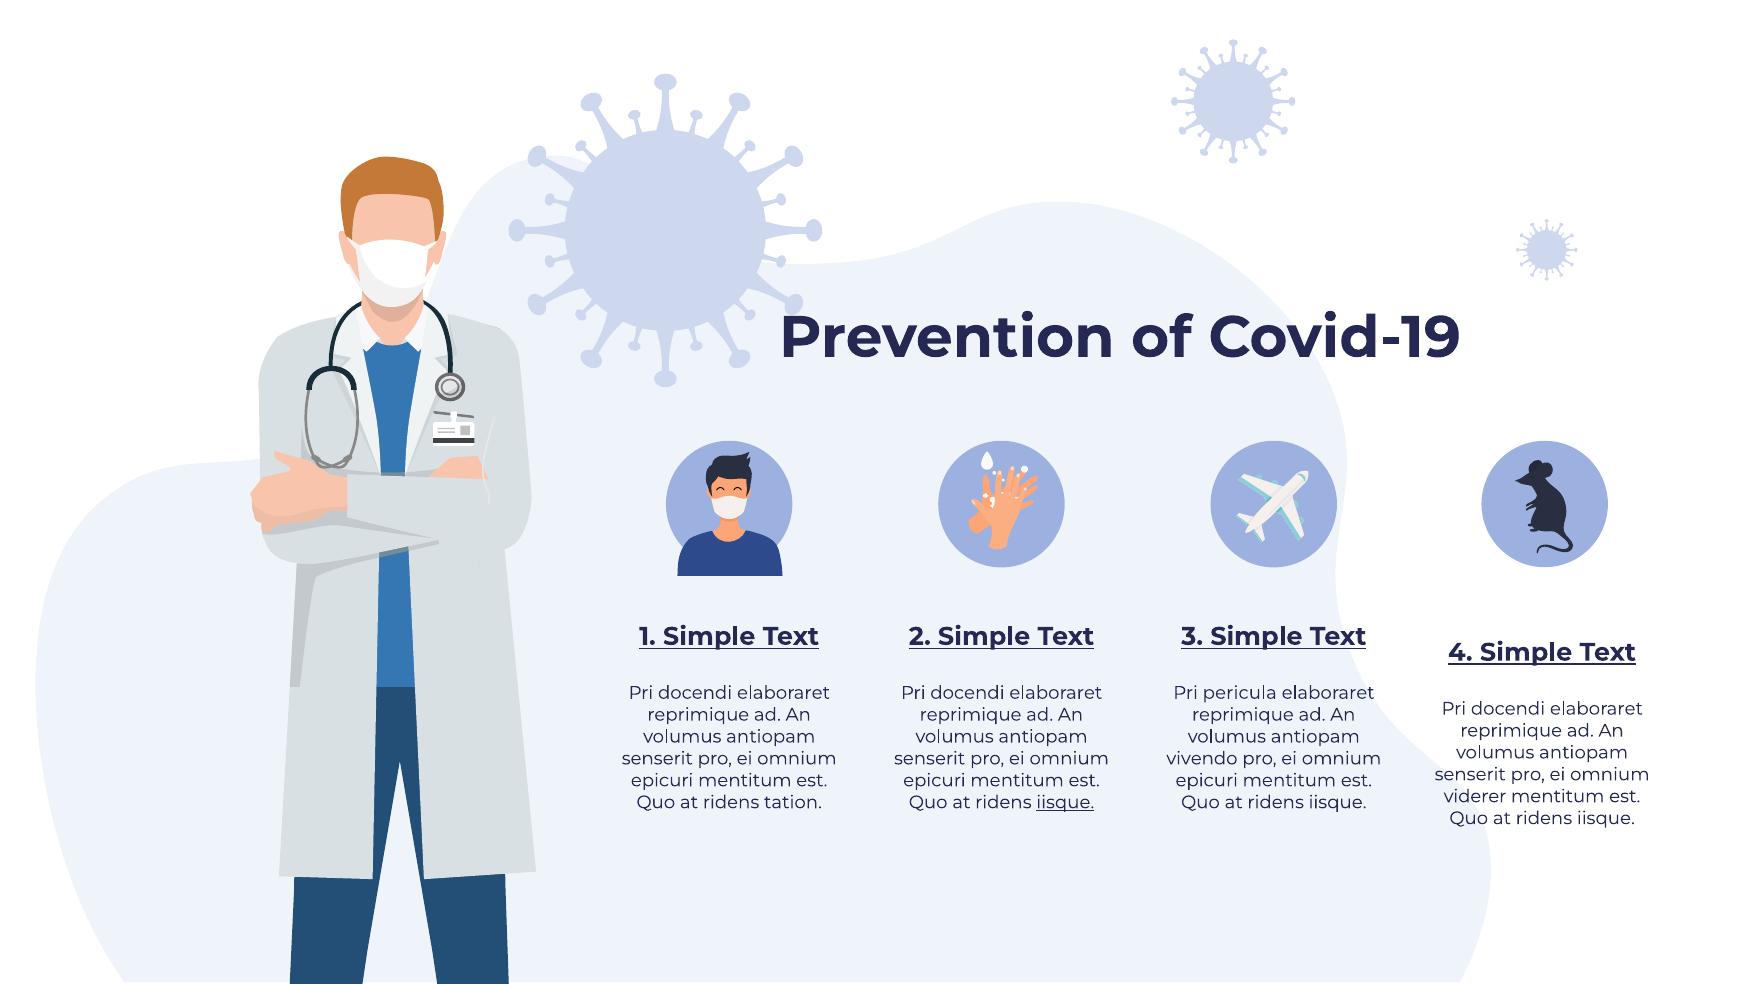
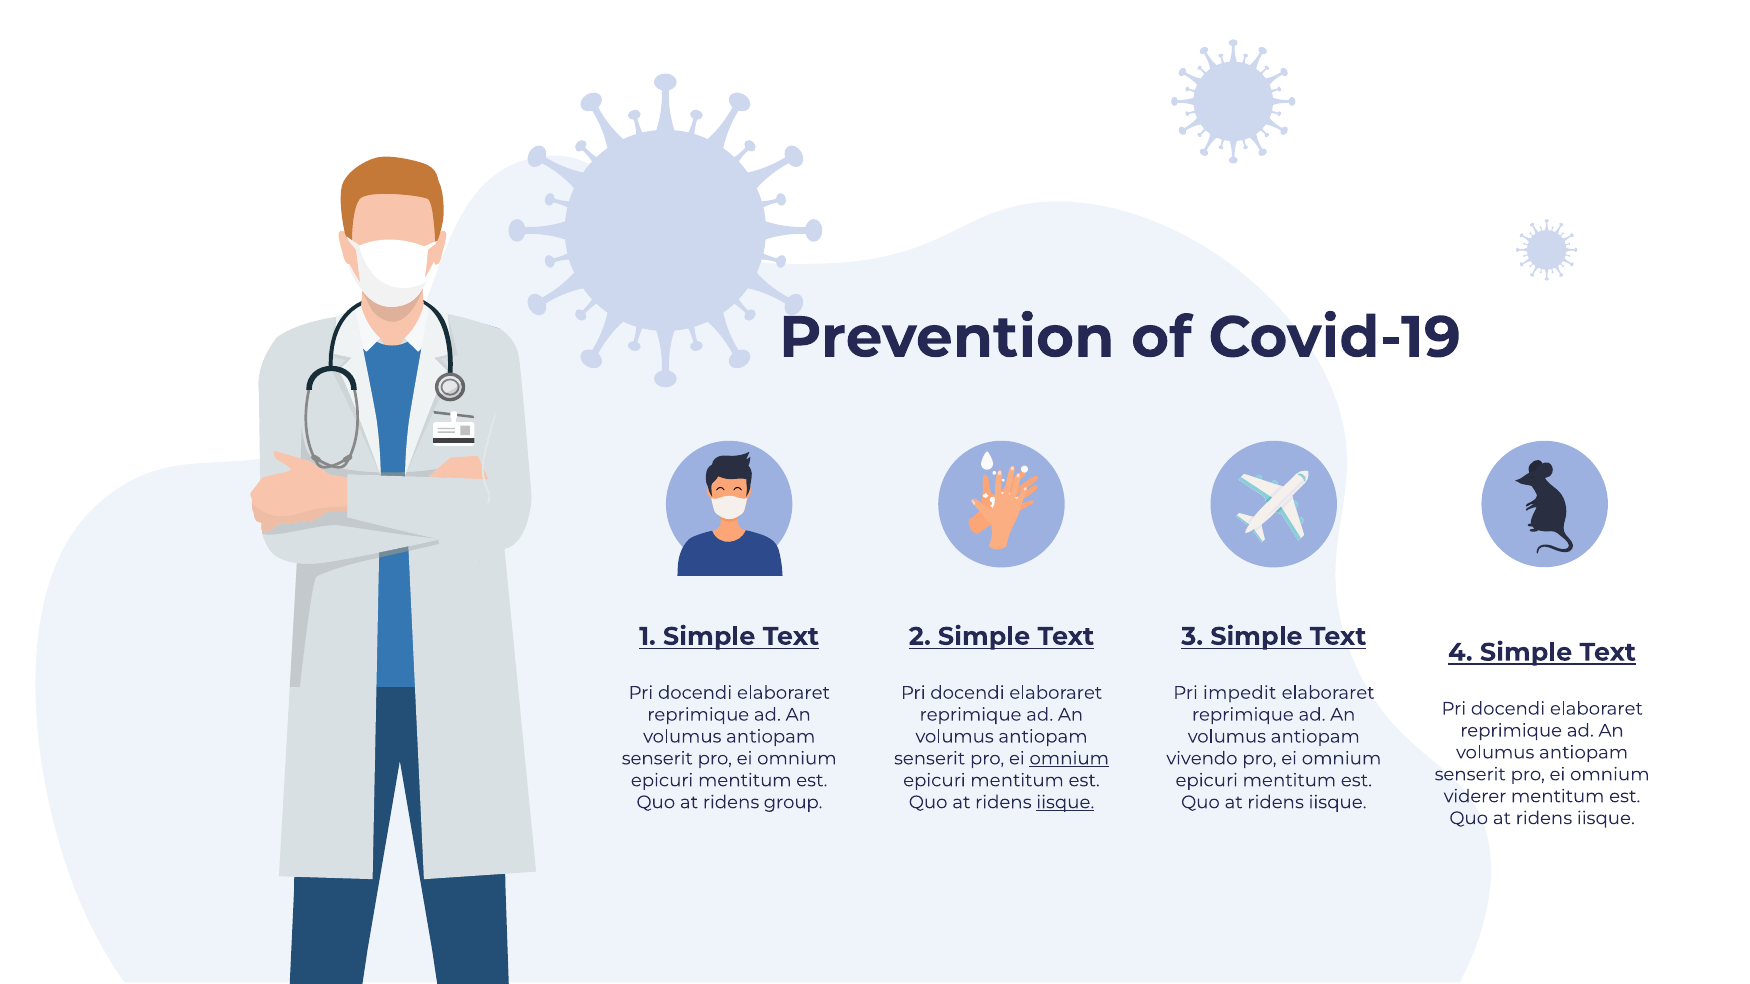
pericula: pericula -> impedit (1240, 693)
omnium underline: none -> present (1069, 759)
tation: tation -> group (793, 803)
